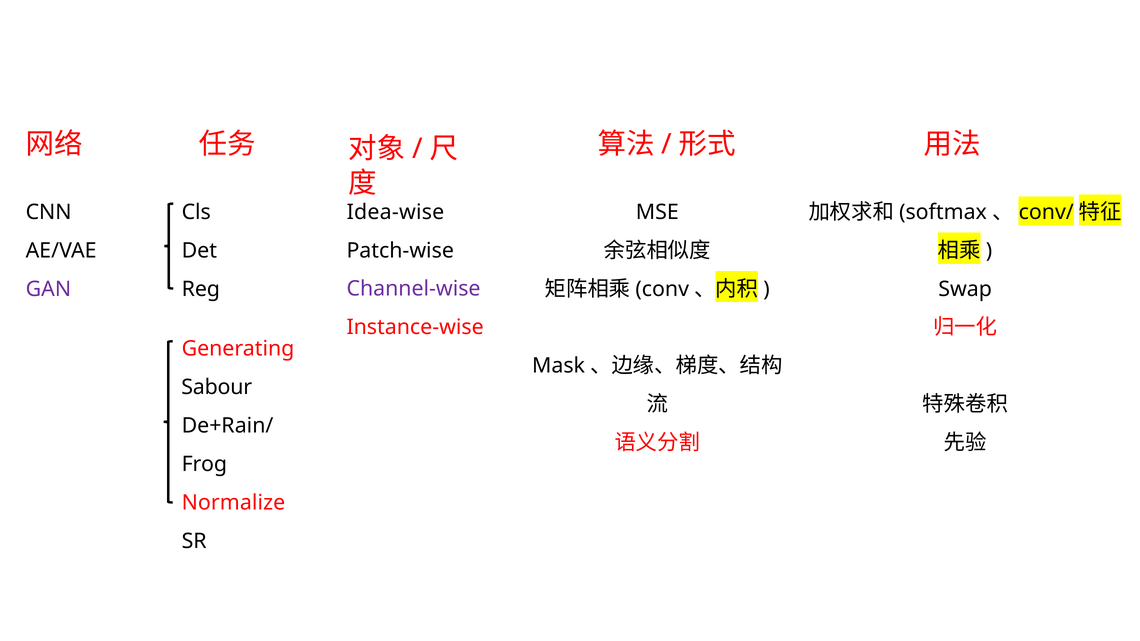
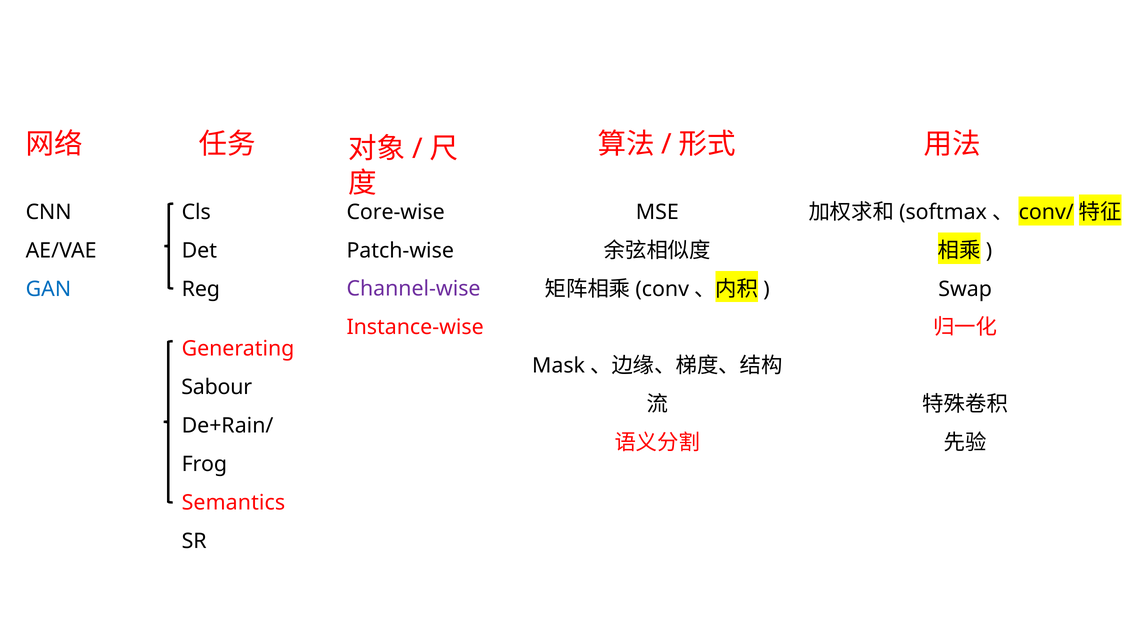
Idea-wise: Idea-wise -> Core-wise (396, 212)
GAN colour: purple -> blue (48, 289)
Normalize: Normalize -> Semantics (233, 503)
